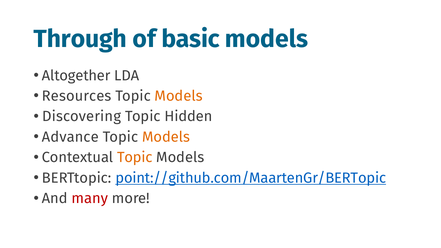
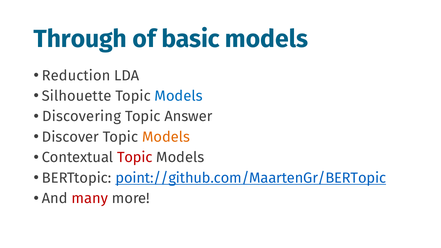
Altogether: Altogether -> Reduction (76, 76)
Resources: Resources -> Silhouette (77, 96)
Models colour: orange -> blue (179, 96)
Hidden: Hidden -> Answer (188, 117)
Advance: Advance -> Discover (70, 137)
Topic colour: orange -> red (135, 157)
